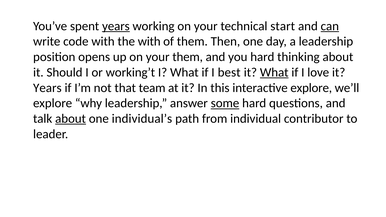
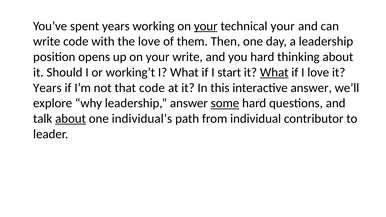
years underline: present -> none (116, 26)
your underline: none -> present (206, 26)
technical start: start -> your (283, 26)
can underline: present -> none (330, 26)
the with: with -> love (149, 42)
your them: them -> write (188, 57)
best: best -> start (229, 72)
that team: team -> code (152, 88)
interactive explore: explore -> answer (311, 88)
